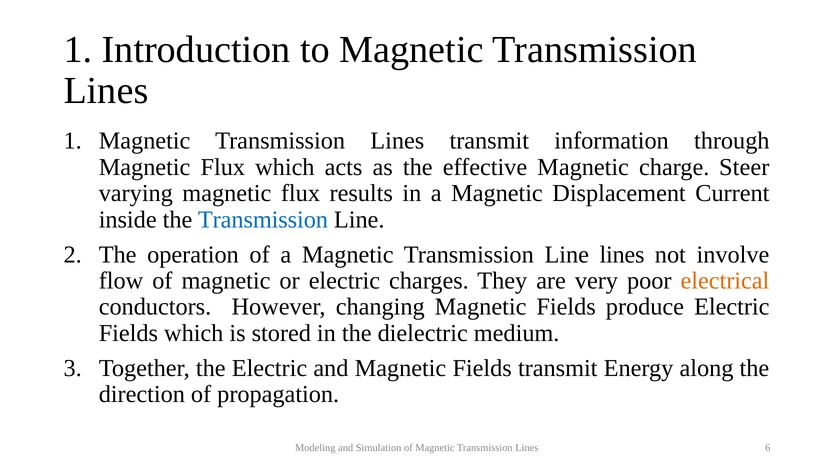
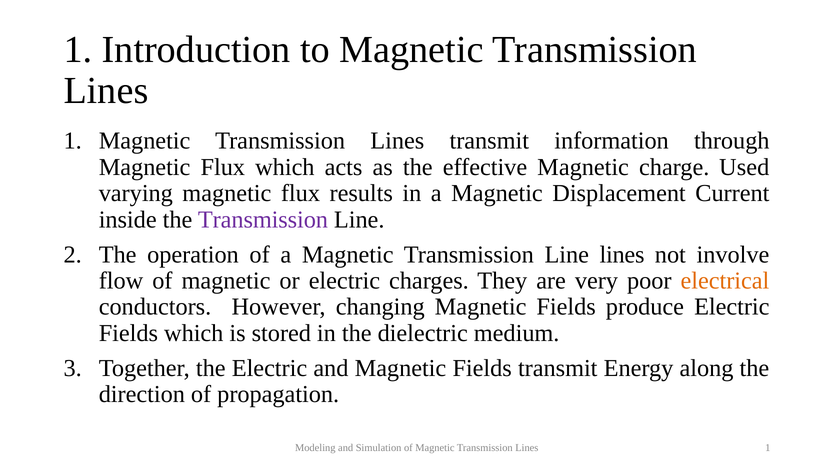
Steer: Steer -> Used (744, 167)
Transmission colour: blue -> purple (263, 220)
6: 6 -> 1 (768, 448)
